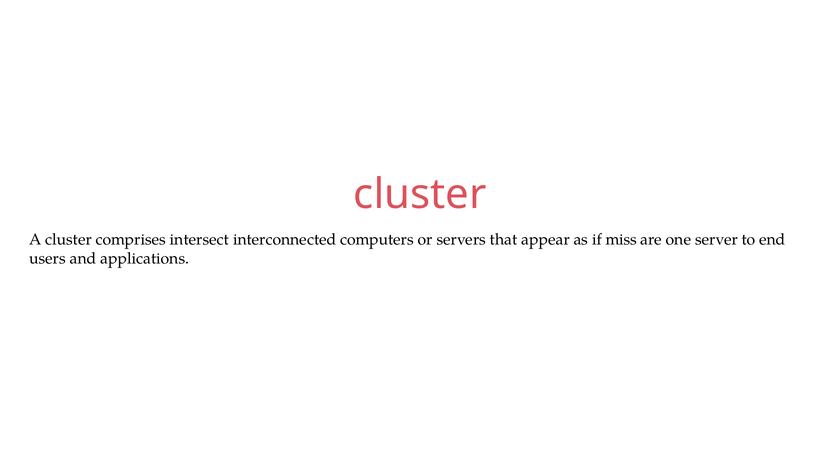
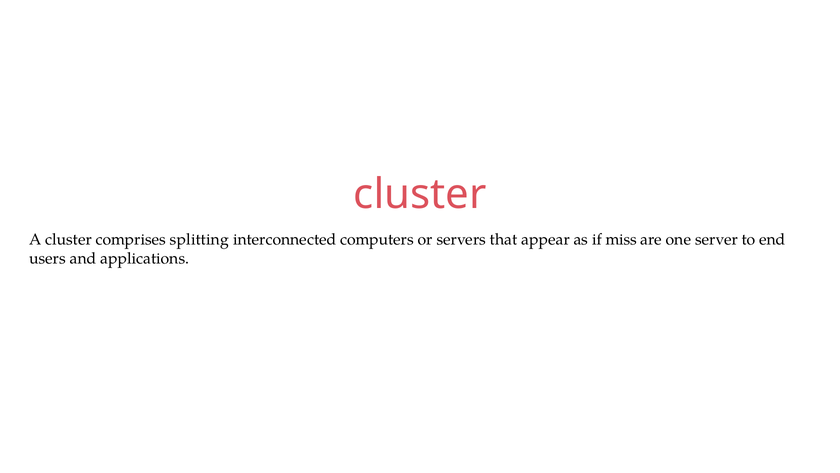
intersect: intersect -> splitting (199, 239)
